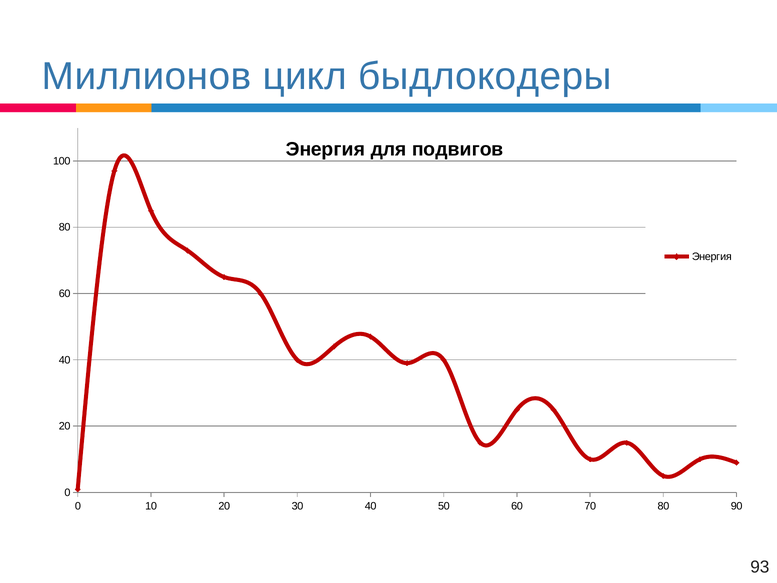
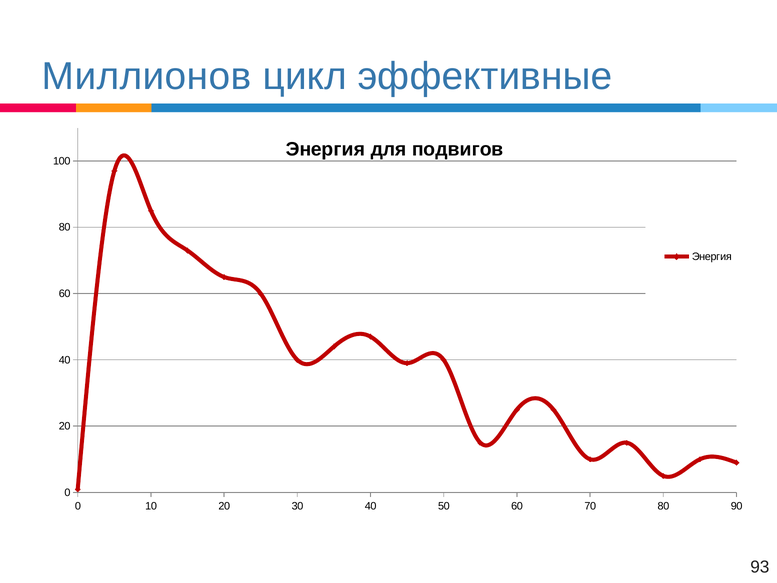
быдлокодеры: быдлокодеры -> эффективные (485, 76)
